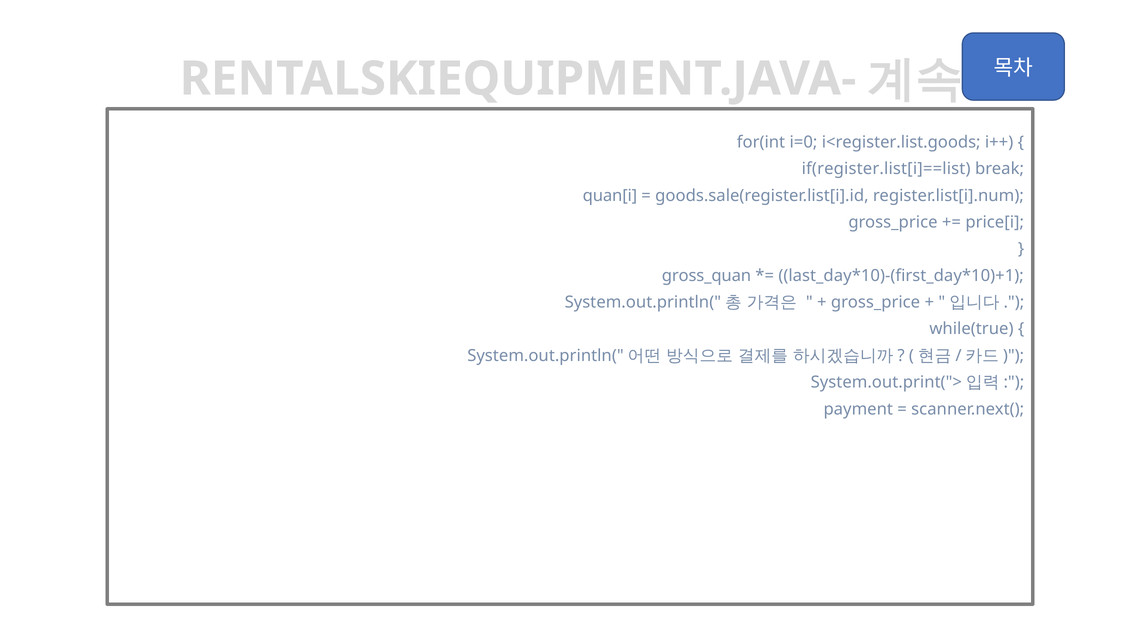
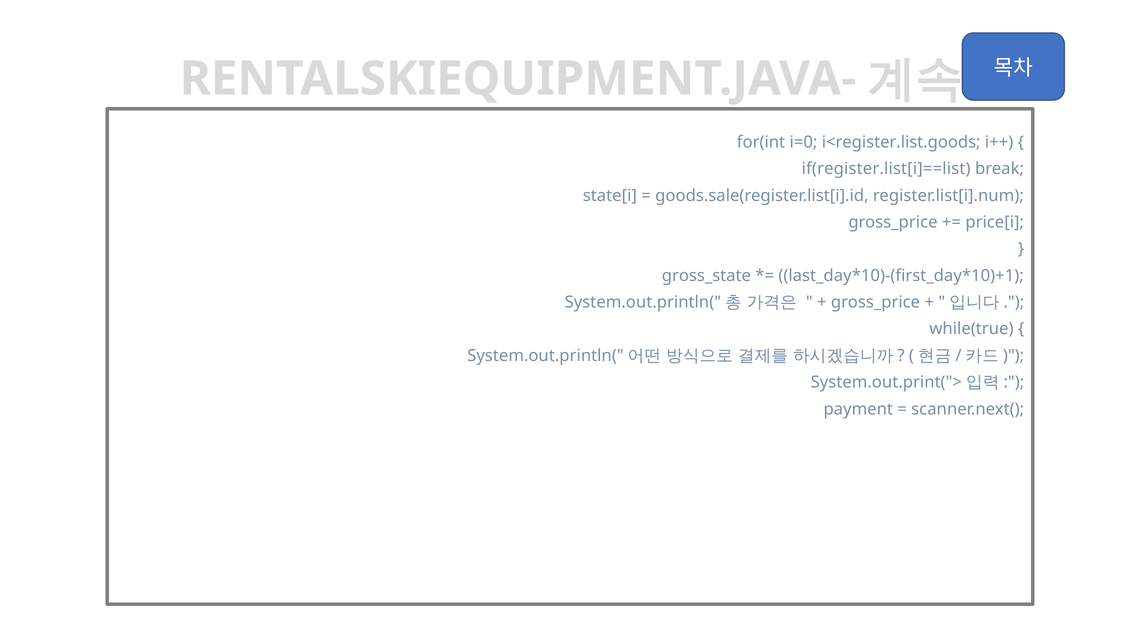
quan[i: quan[i -> state[i (610, 195)
gross_quan: gross_quan -> gross_state (706, 276)
